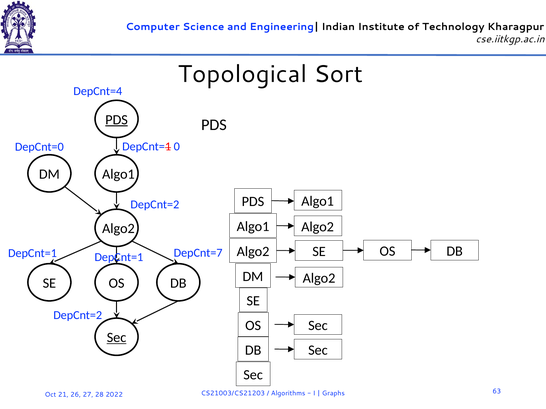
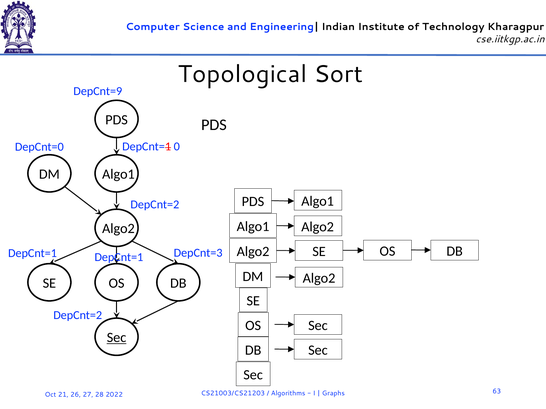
DepCnt=4: DepCnt=4 -> DepCnt=9 (98, 91)
PDS underline: present -> none (117, 120)
DepCnt=7: DepCnt=7 -> DepCnt=3 (198, 253)
